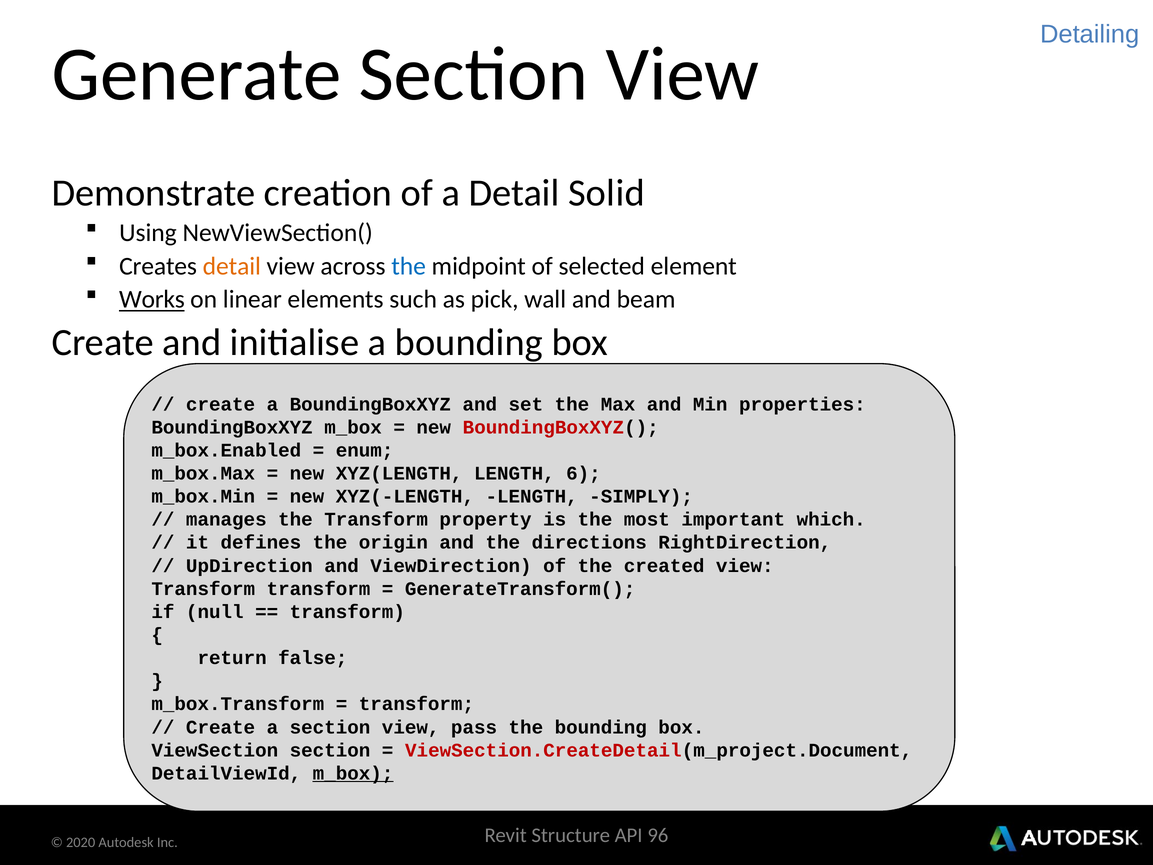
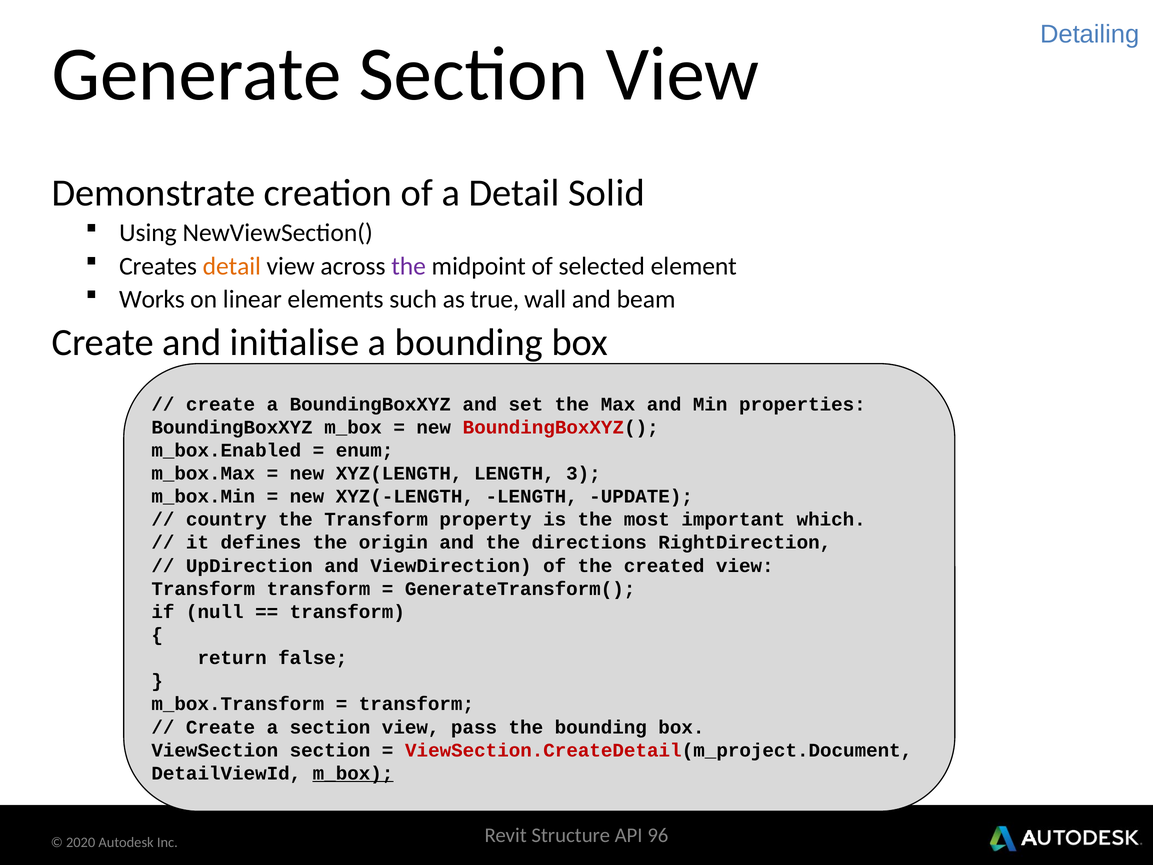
the colour: blue -> purple (409, 266)
Works underline: present -> none (152, 299)
pick: pick -> true (495, 299)
6: 6 -> 3 (583, 473)
SIMPLY: SIMPLY -> UPDATE (641, 496)
manages: manages -> country (226, 519)
